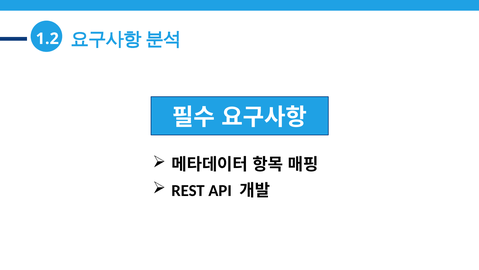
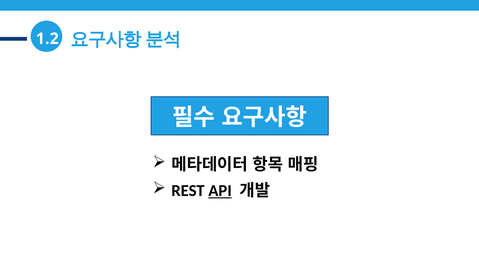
API underline: none -> present (220, 190)
